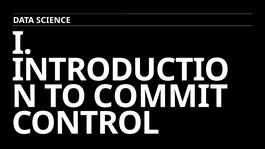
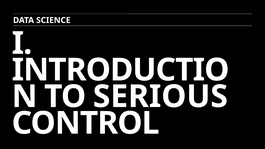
COMMIT: COMMIT -> SERIOUS (160, 96)
